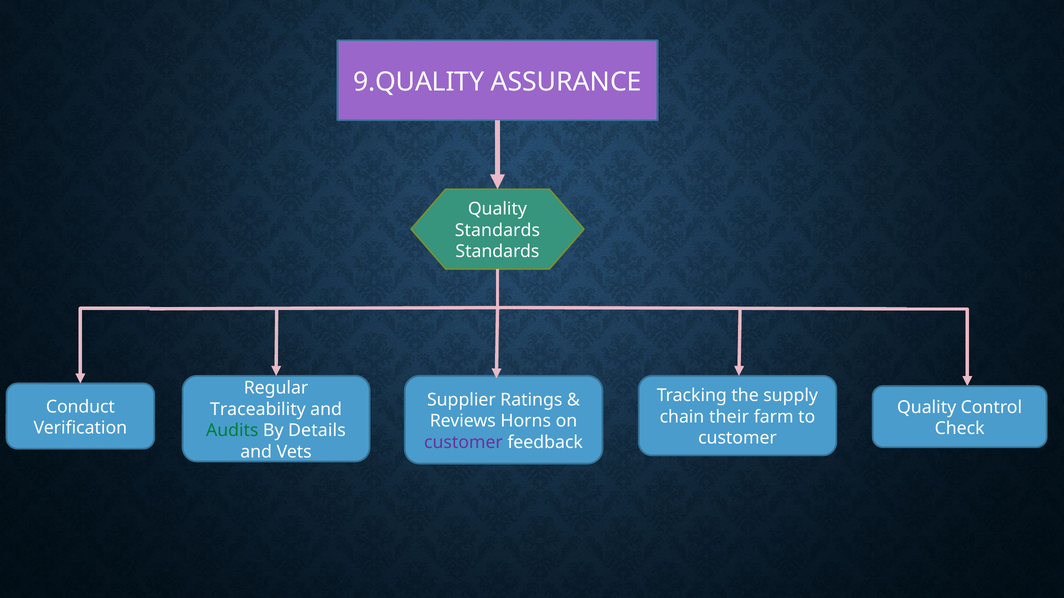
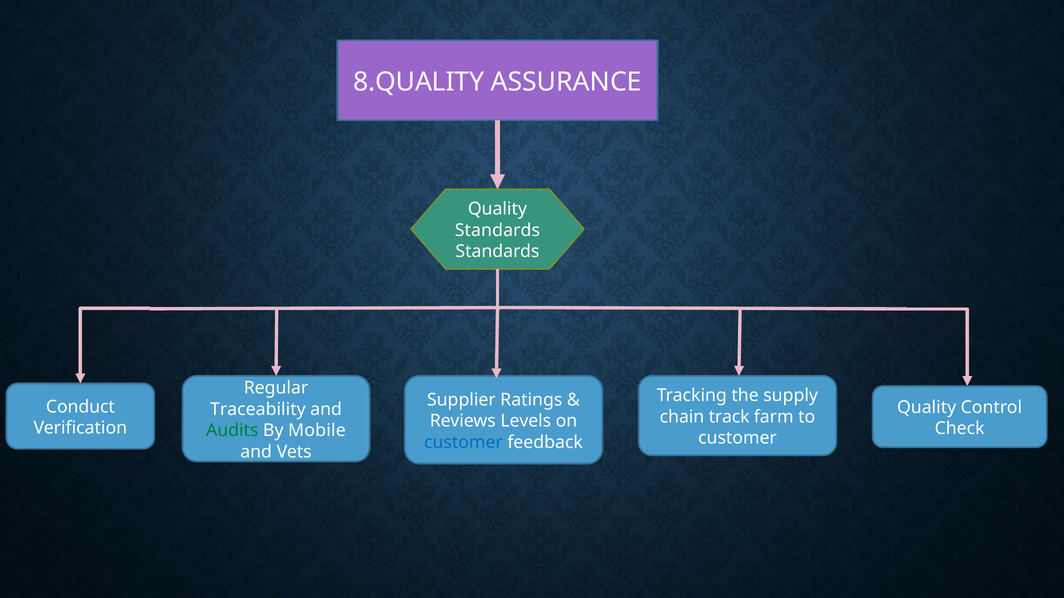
9.QUALITY: 9.QUALITY -> 8.QUALITY (419, 82)
their: their -> track (729, 417)
Horns: Horns -> Levels (526, 421)
Details: Details -> Mobile (317, 431)
customer colour: purple -> blue (463, 443)
